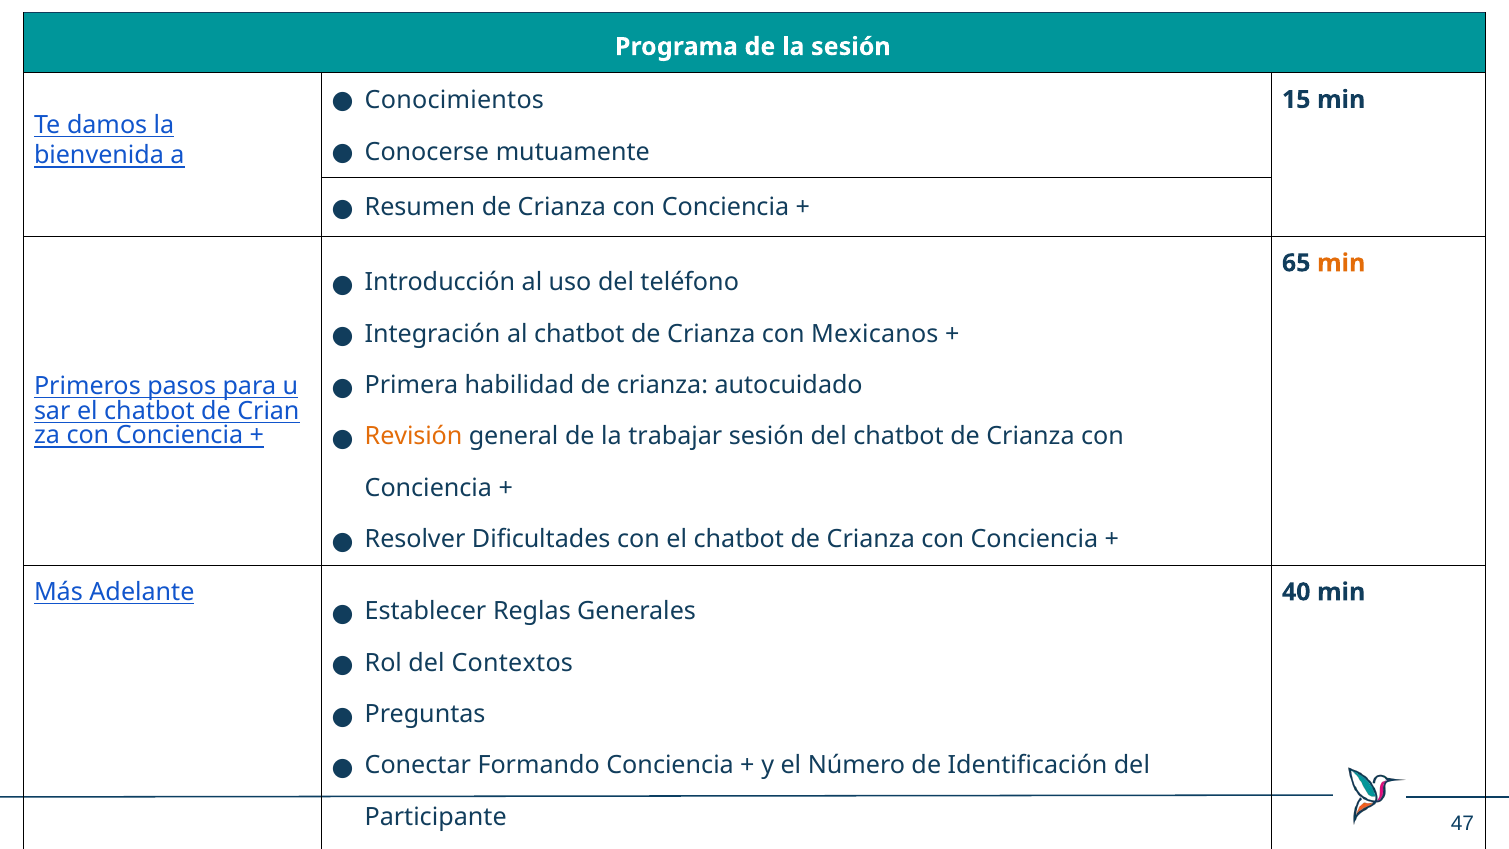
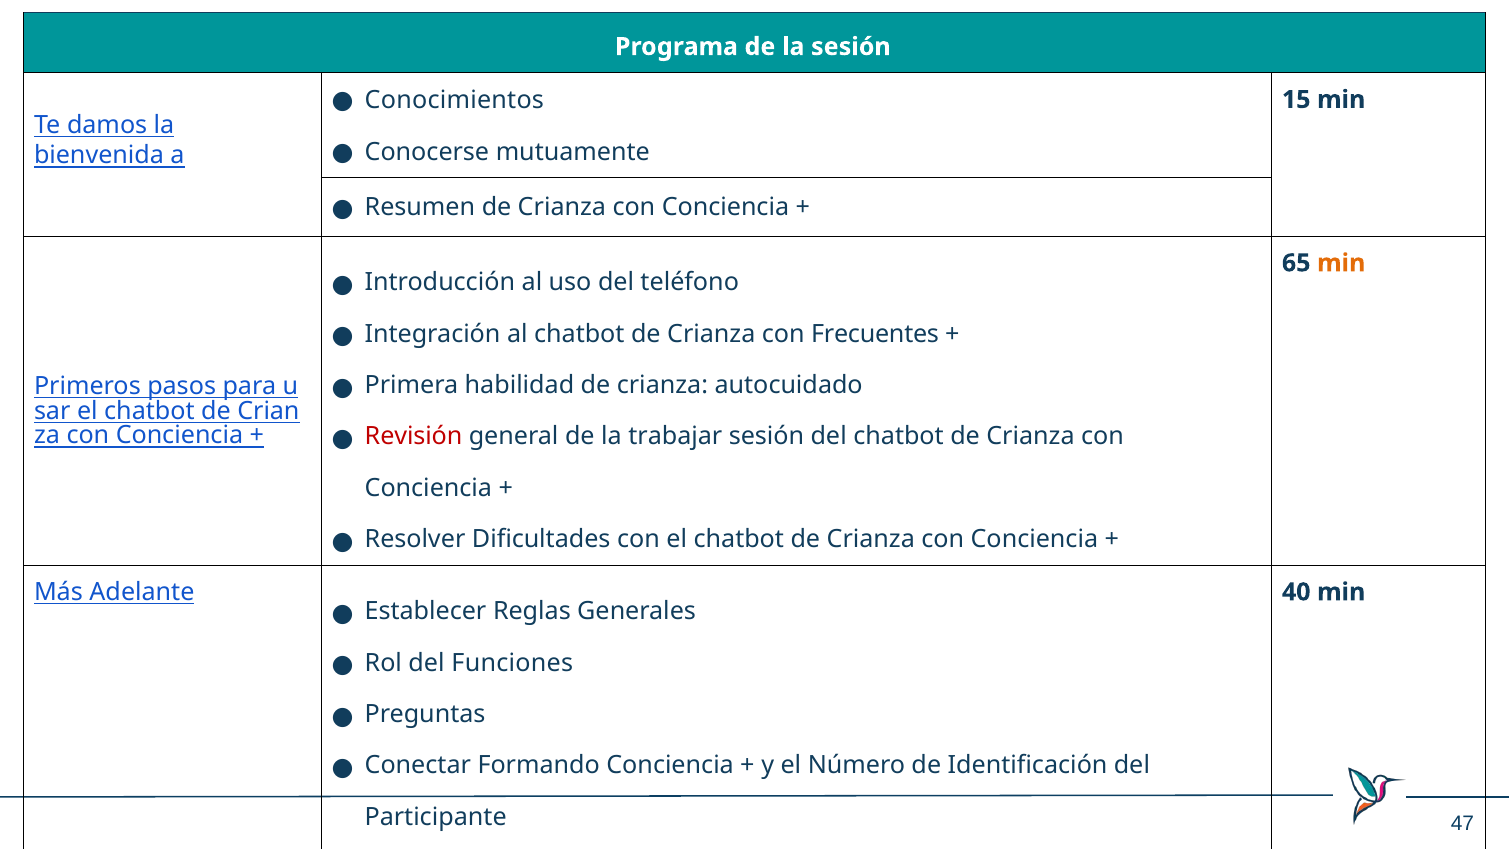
Mexicanos: Mexicanos -> Frecuentes (875, 334)
Revisión colour: orange -> red (414, 436)
Contextos: Contextos -> Funciones (512, 663)
